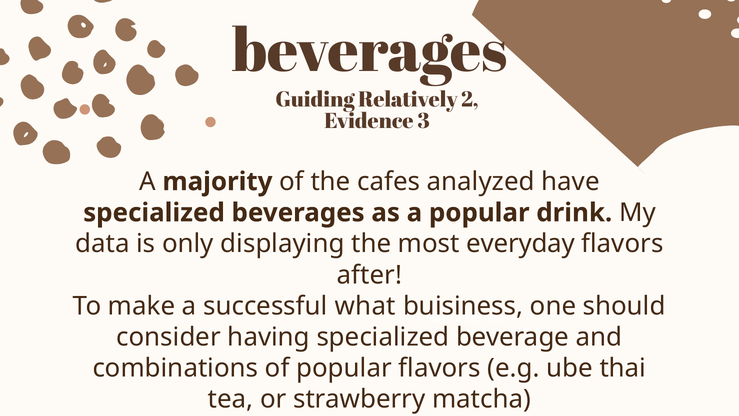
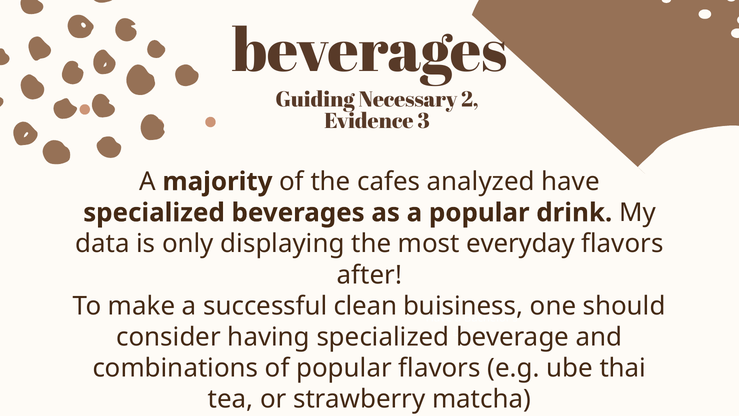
Relatively: Relatively -> Necessary (408, 100)
what: what -> clean (365, 306)
